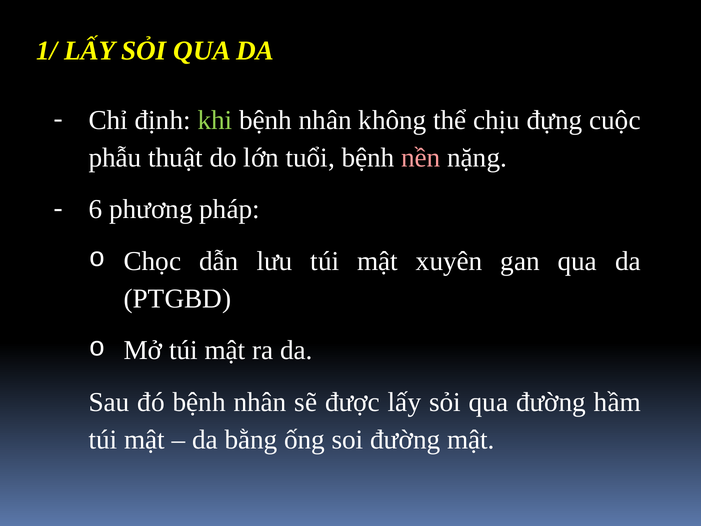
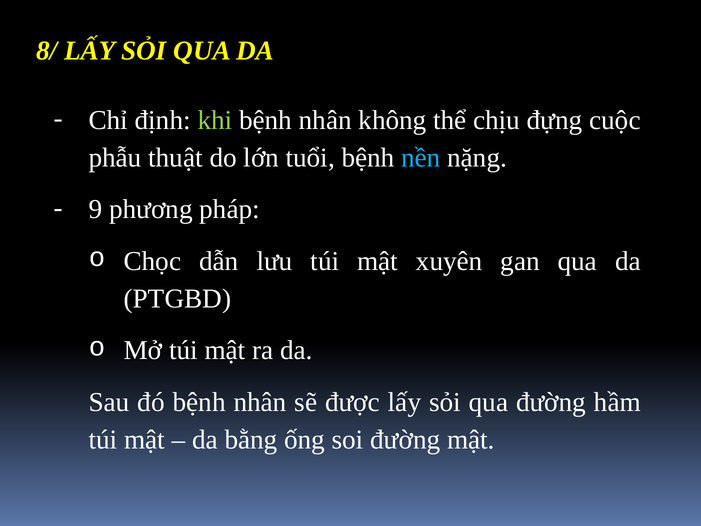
1/: 1/ -> 8/ (47, 51)
nền colour: pink -> light blue (421, 158)
6: 6 -> 9 (96, 209)
